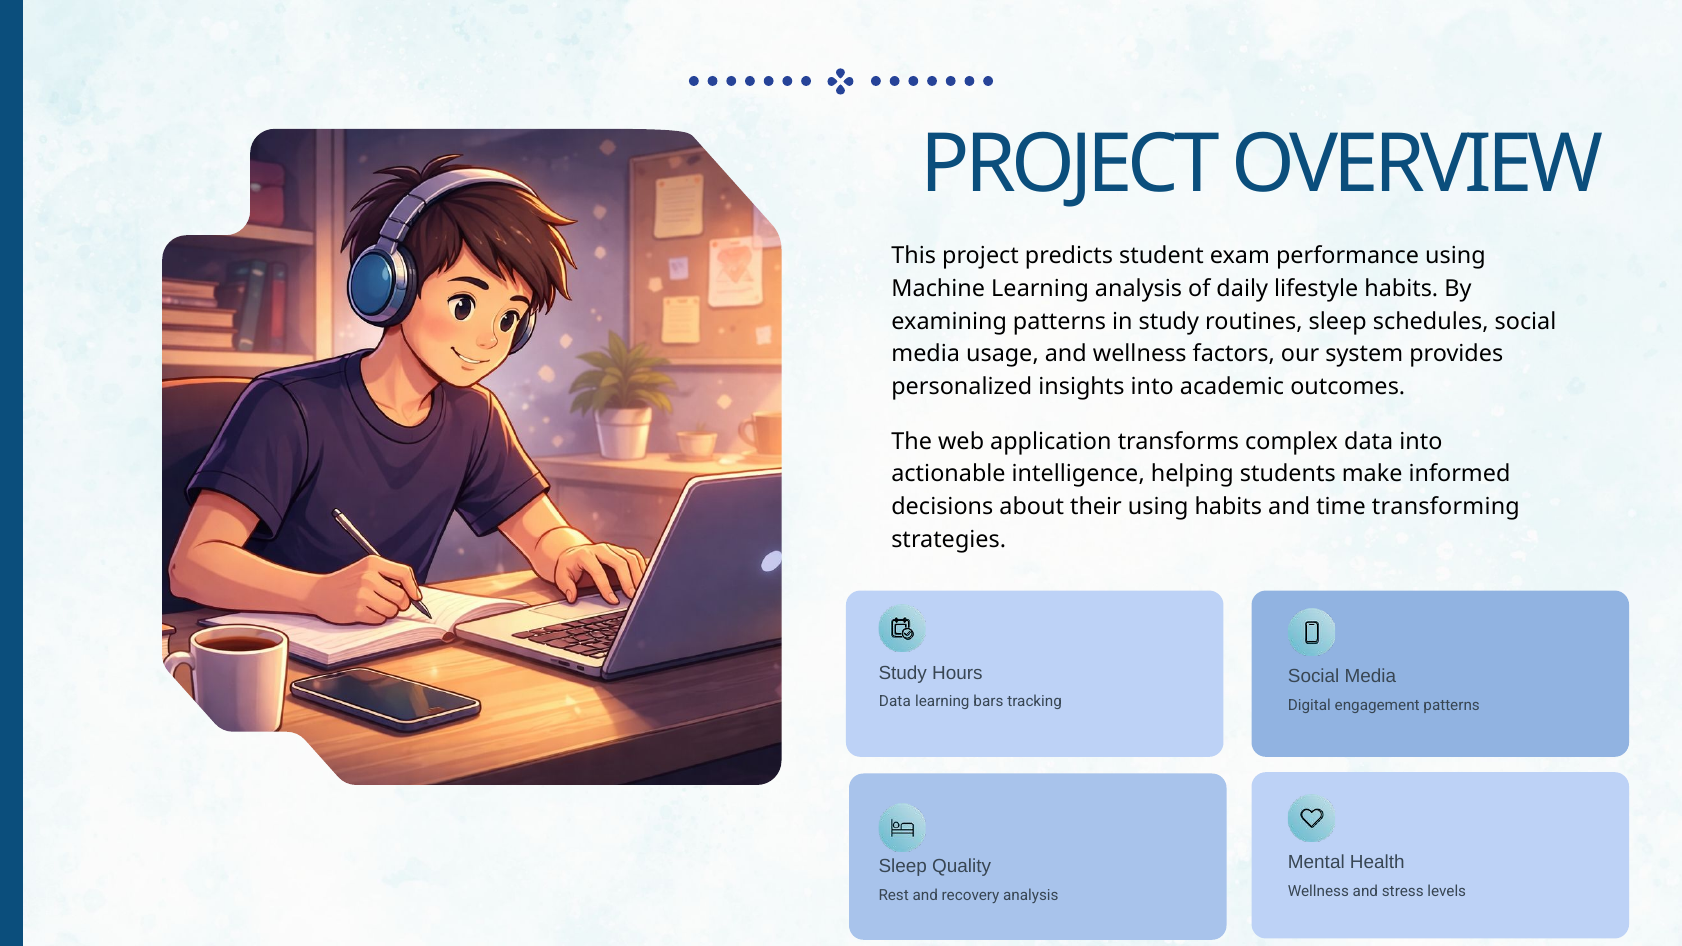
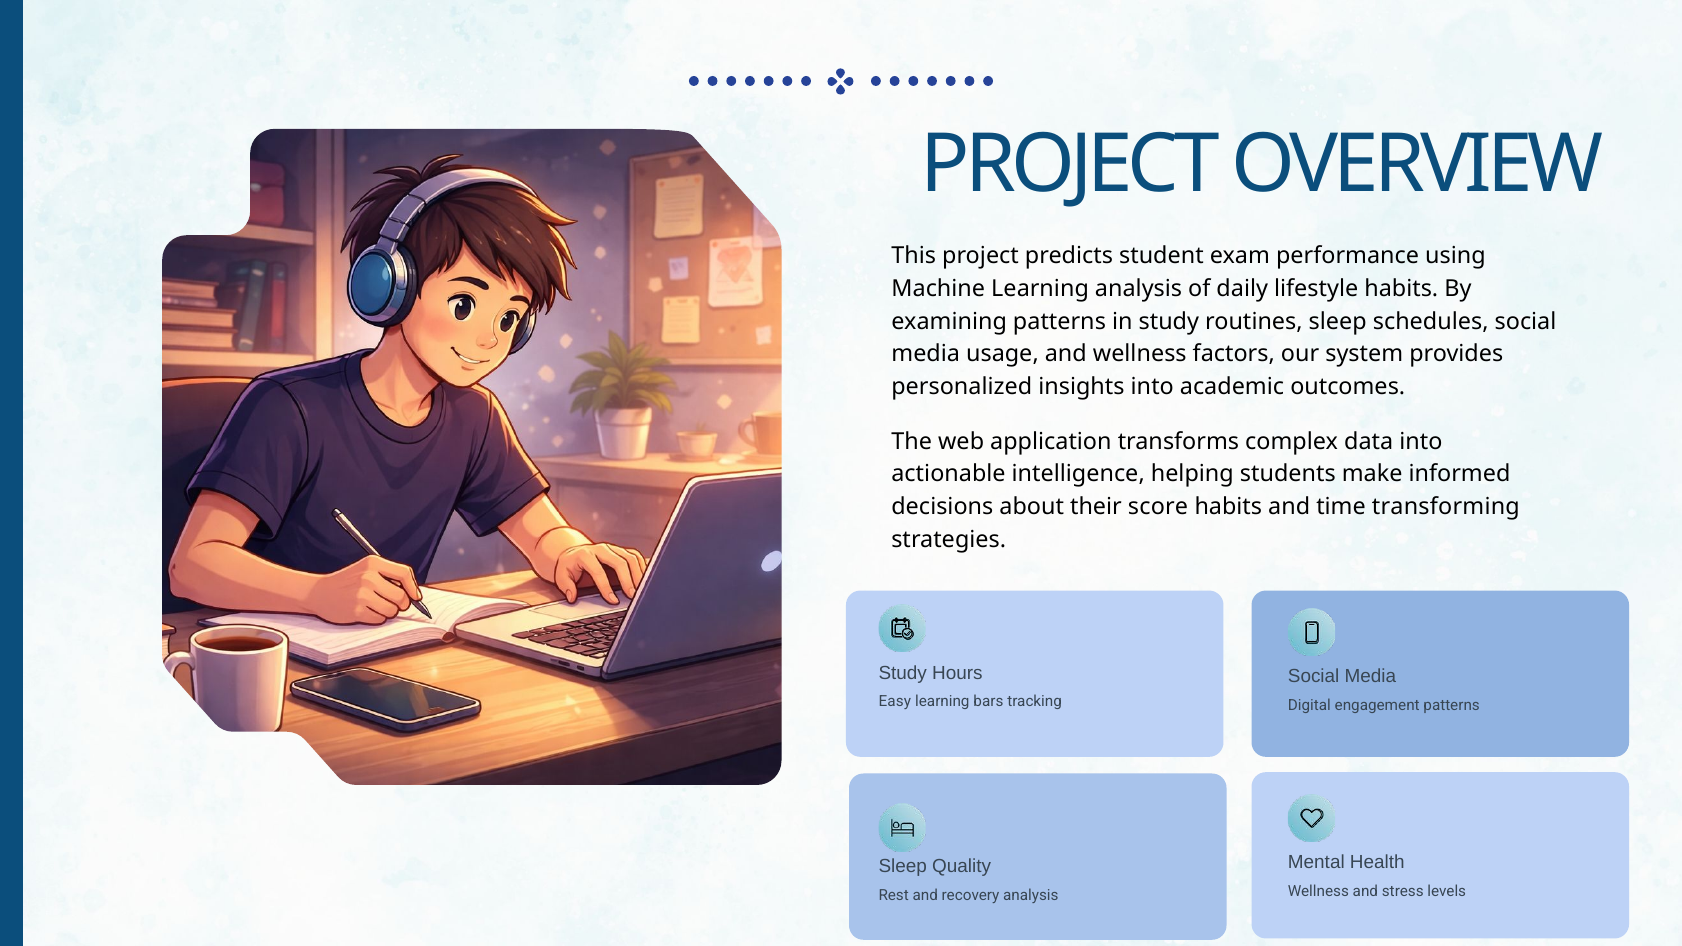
their using: using -> score (1158, 507)
Data: Data -> Easy (895, 702)
